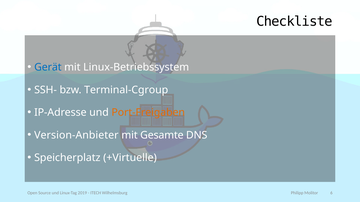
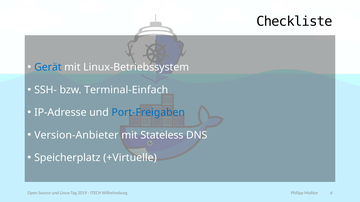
Terminal-Cgroup: Terminal-Cgroup -> Terminal-Einfach (126, 90)
Port-Freigaben colour: orange -> blue (148, 113)
Gesamte: Gesamte -> Stateless (162, 135)
